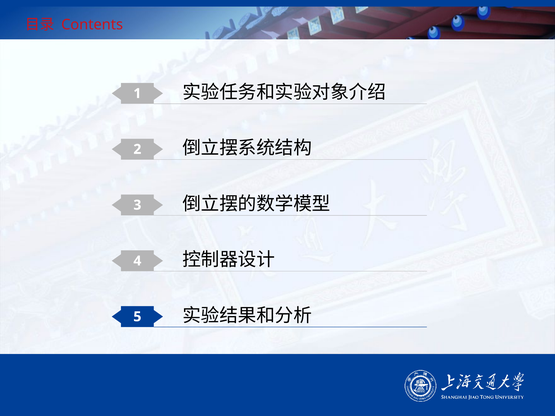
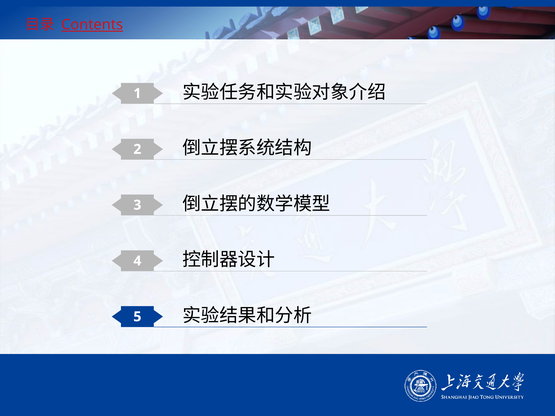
Contents underline: none -> present (92, 25)
